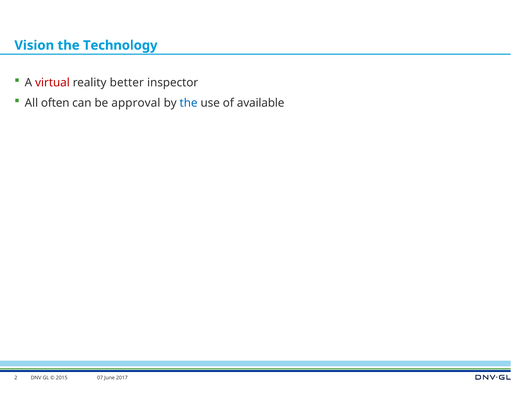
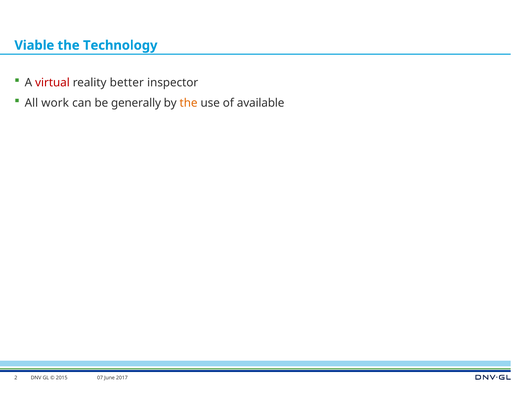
Vision: Vision -> Viable (34, 45)
often: often -> work (55, 103)
approval: approval -> generally (136, 103)
the colour: blue -> orange (189, 103)
